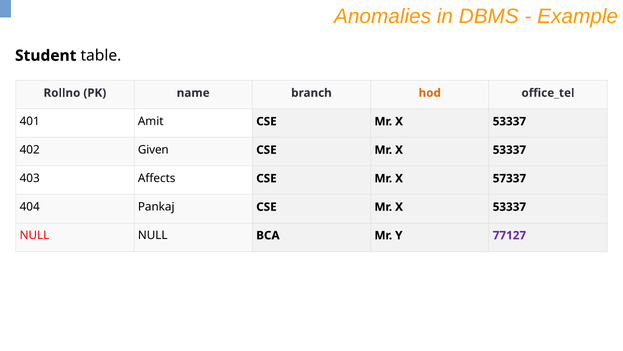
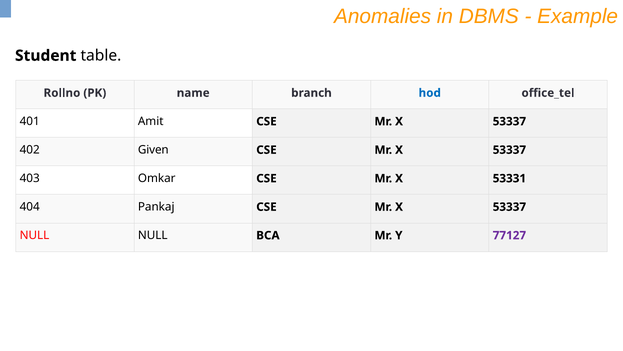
hod colour: orange -> blue (430, 93)
Affects: Affects -> Omkar (157, 178)
57337: 57337 -> 53331 (509, 178)
